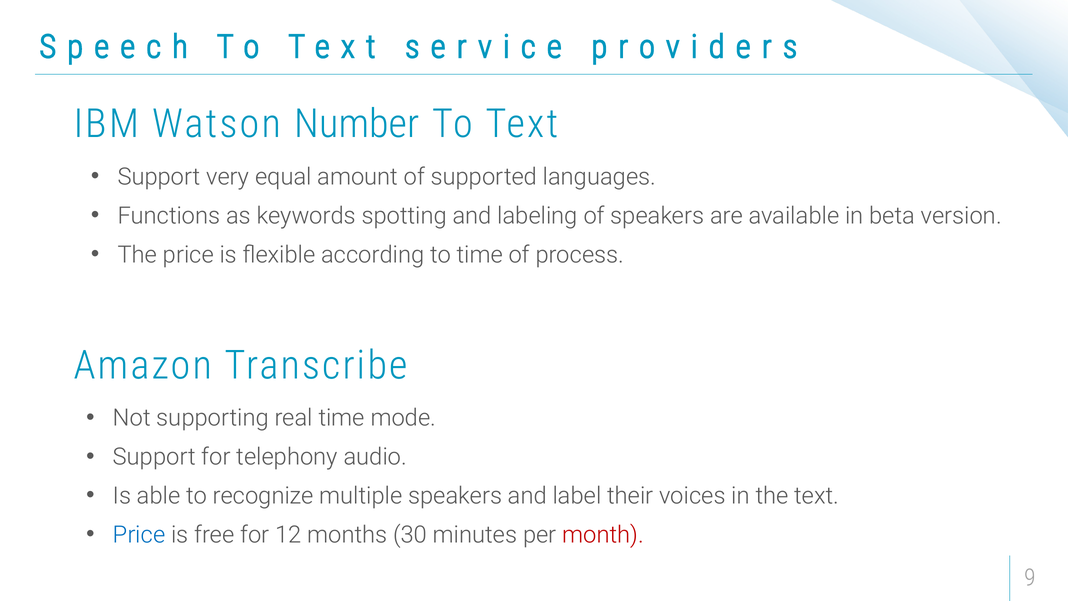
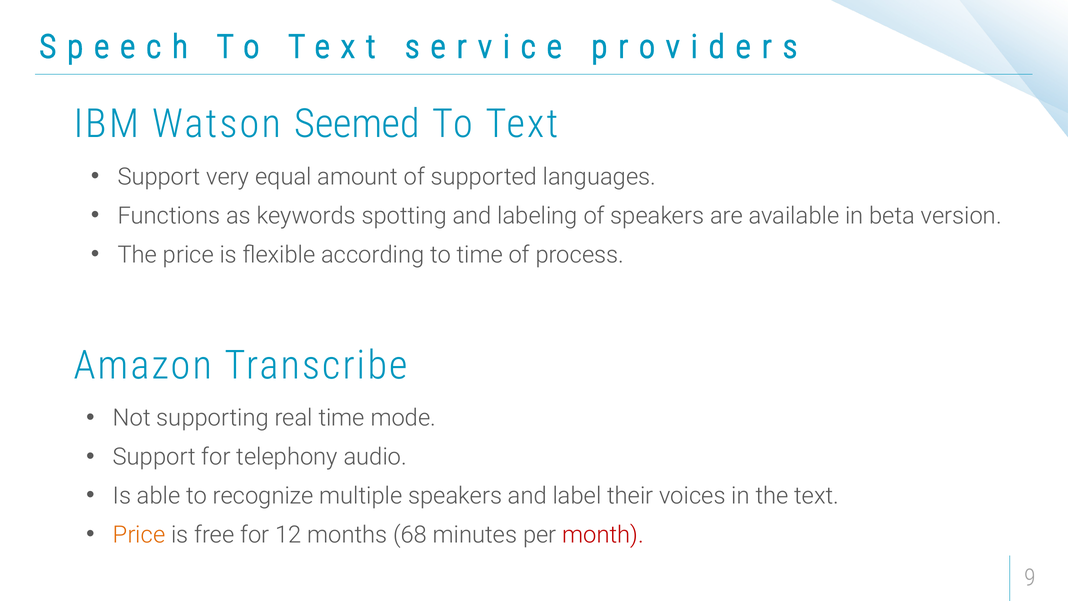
Number: Number -> Seemed (357, 124)
Price colour: blue -> orange (139, 535)
30: 30 -> 68 (410, 535)
